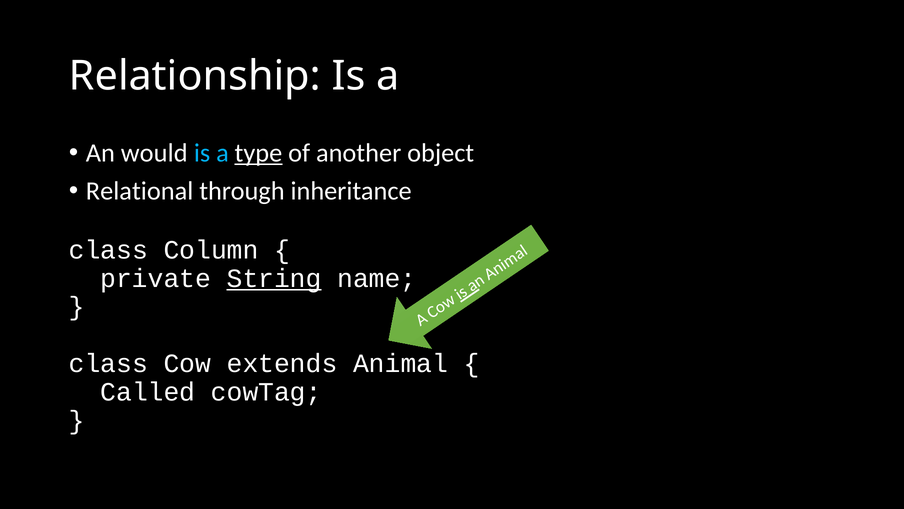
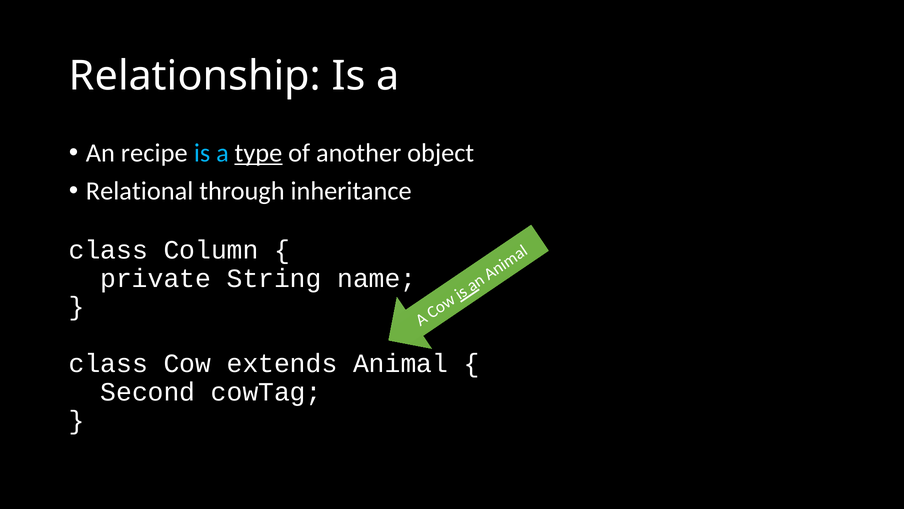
would: would -> recipe (154, 153)
String underline: present -> none (274, 278)
Called: Called -> Second (148, 392)
